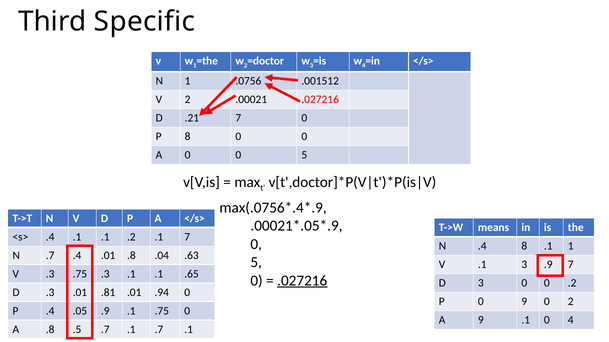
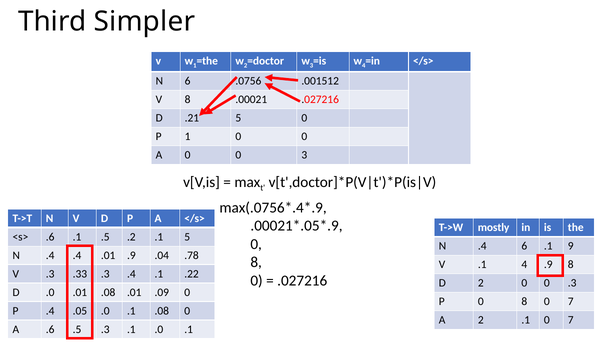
Specific: Specific -> Simpler (144, 21)
N 1: 1 -> 6 (188, 81)
V 2: 2 -> 8 (188, 100)
.21 7: 7 -> 5 (238, 118)
P 8: 8 -> 1 (188, 137)
0 0 5: 5 -> 3 (304, 155)
means: means -> mostly (494, 228)
<s> .4: .4 -> .6 (50, 237)
.1: .1 -> .5 (105, 237)
.1 7: 7 -> 5 (187, 237)
.4 8: 8 -> 6 (524, 247)
.1 1: 1 -> 9 (571, 247)
.7: .7 -> .4 (50, 256)
.01 .8: .8 -> .9 (131, 256)
.63: .63 -> .78 (192, 256)
5: 5 -> 8 (256, 263)
.1 3: 3 -> 4 (524, 265)
.9 7: 7 -> 8 (571, 265)
.3 .75: .75 -> .33 (80, 274)
.3 .1: .1 -> .4 (131, 274)
.65: .65 -> .22 (192, 274)
.027216 underline: present -> none (302, 281)
D 3: 3 -> 2 (481, 284)
0 .2: .2 -> .3 (572, 284)
D .3: .3 -> .0 (50, 293)
.01 .81: .81 -> .08 (108, 293)
.94: .94 -> .09 (162, 293)
P 0 9: 9 -> 8 (524, 302)
2: 2 -> 7 (571, 302)
.05 .9: .9 -> .0 (105, 311)
.1 .75: .75 -> .08 (162, 311)
A 9: 9 -> 2 (481, 321)
.1 0 4: 4 -> 7 (571, 321)
A .8: .8 -> .6 (50, 330)
.5 .7: .7 -> .3 (105, 330)
.1 .7: .7 -> .0 (159, 330)
